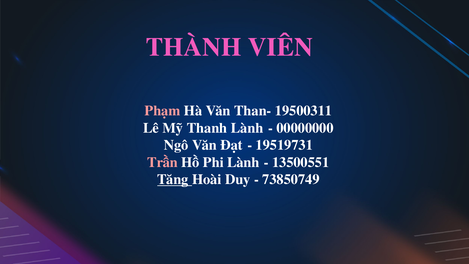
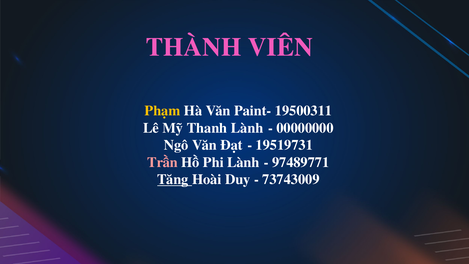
Phạm colour: pink -> yellow (162, 111)
Than-: Than- -> Paint- (253, 111)
13500551: 13500551 -> 97489771 (301, 162)
73850749: 73850749 -> 73743009 (291, 179)
